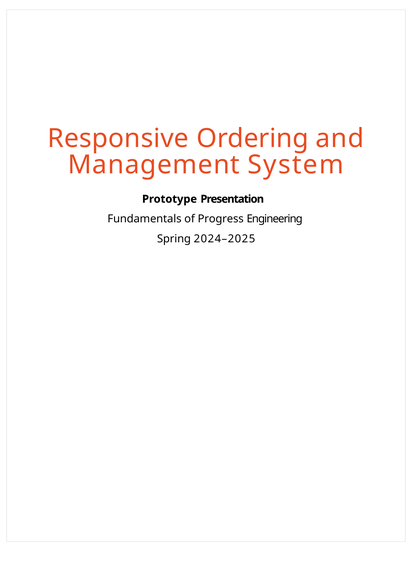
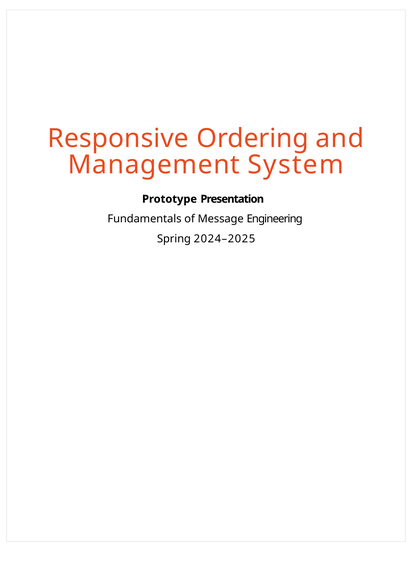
Progress: Progress -> Message (221, 219)
